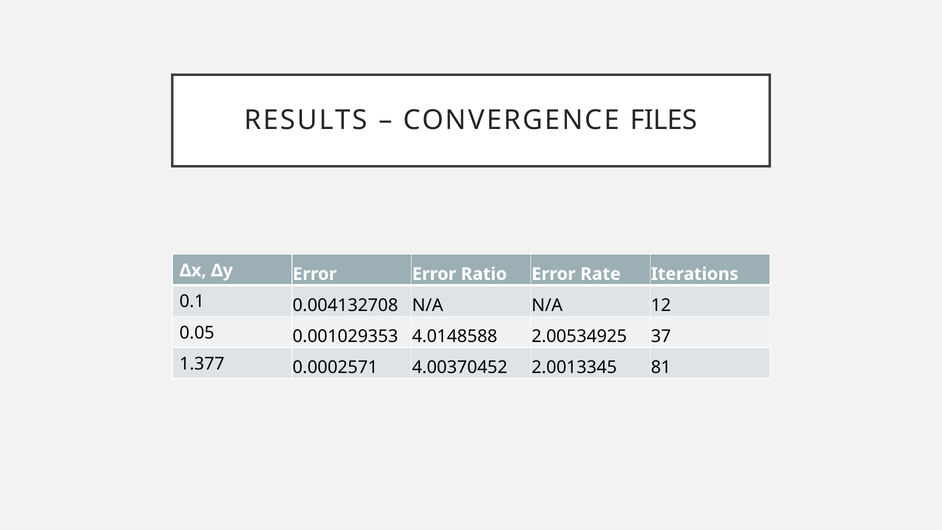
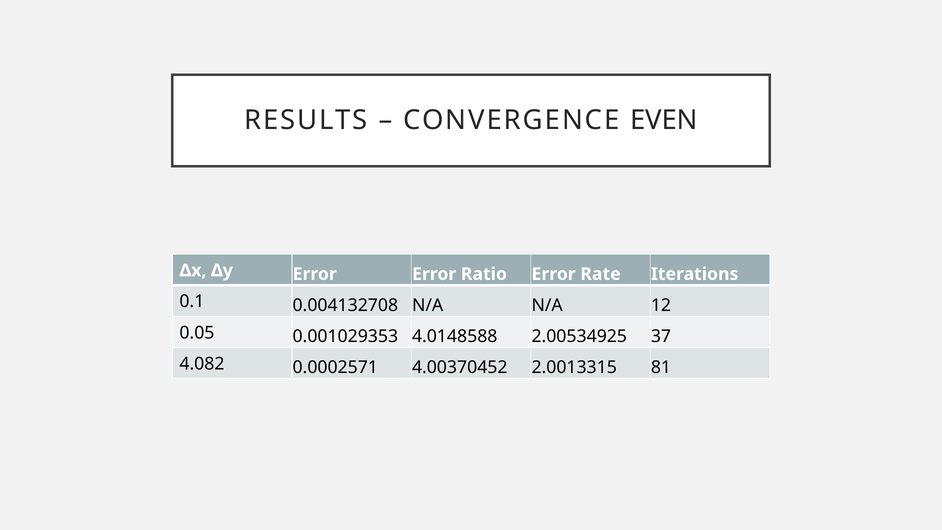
FILES: FILES -> EVEN (664, 120)
1.377: 1.377 -> 4.082 (202, 364)
2.0013345: 2.0013345 -> 2.0013315 (574, 367)
